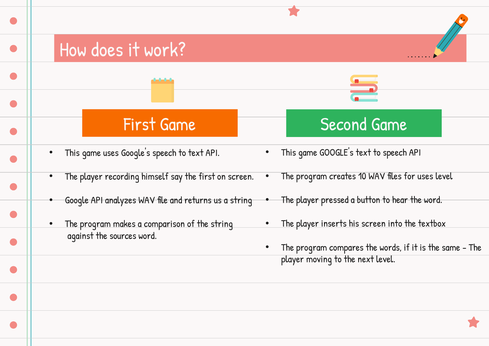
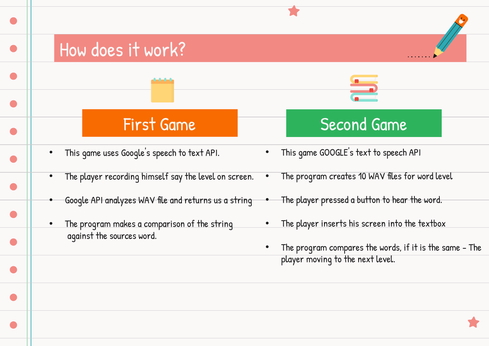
for uses: uses -> word (425, 176)
the first: first -> level (207, 177)
